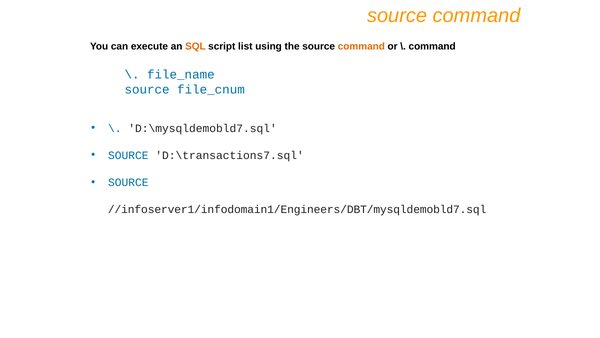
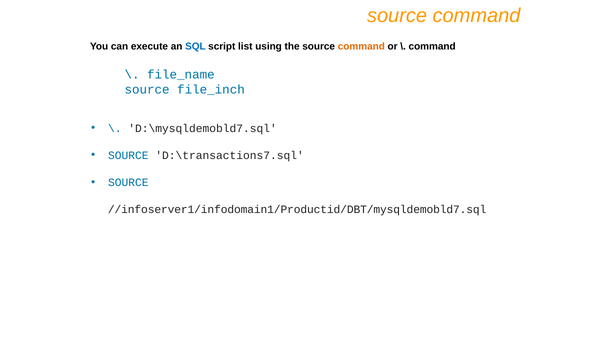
SQL colour: orange -> blue (195, 46)
file_cnum: file_cnum -> file_inch (211, 89)
//infoserver1/infodomain1/Engineers/DBT/mysqldemobld7.sql: //infoserver1/infodomain1/Engineers/DBT/mysqldemobld7.sql -> //infoserver1/infodomain1/Productid/DBT/mysqldemobld7.sql (297, 209)
